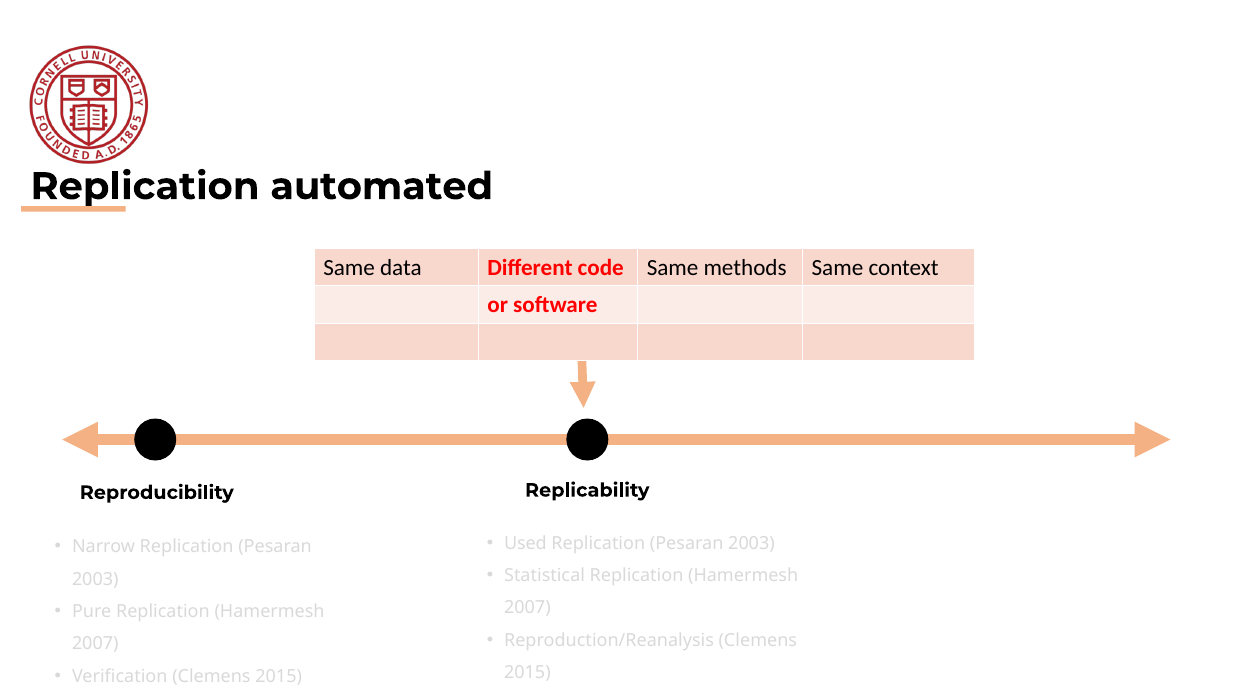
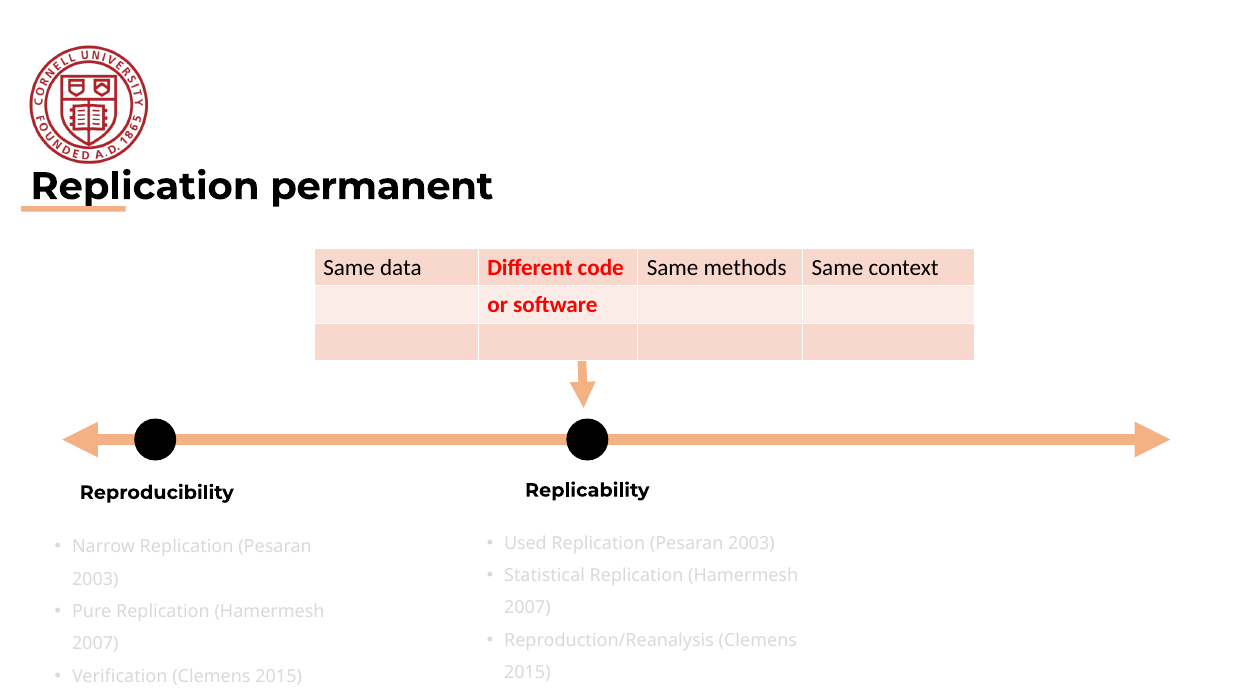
automated: automated -> permanent (382, 186)
